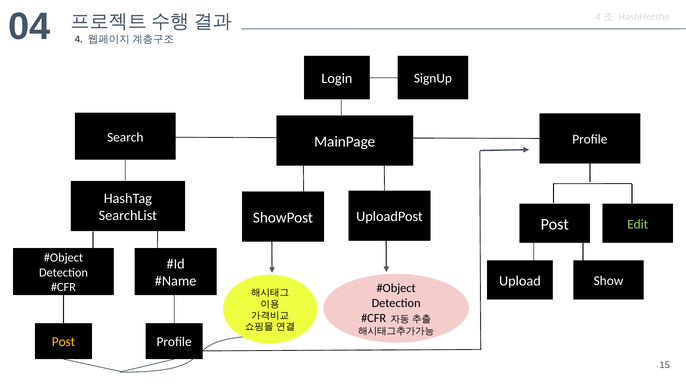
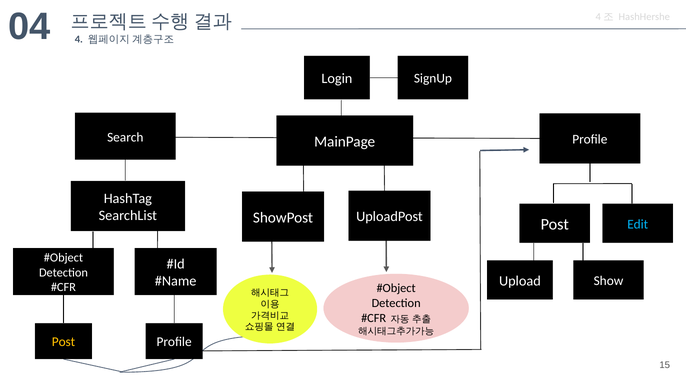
Edit colour: light green -> light blue (638, 224)
